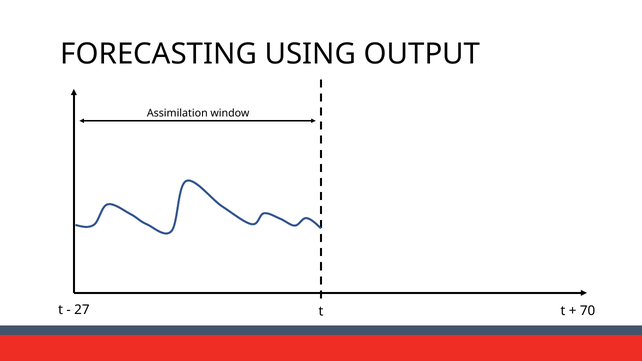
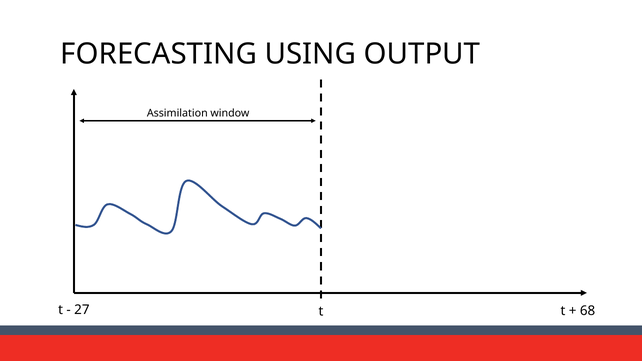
70: 70 -> 68 (588, 311)
